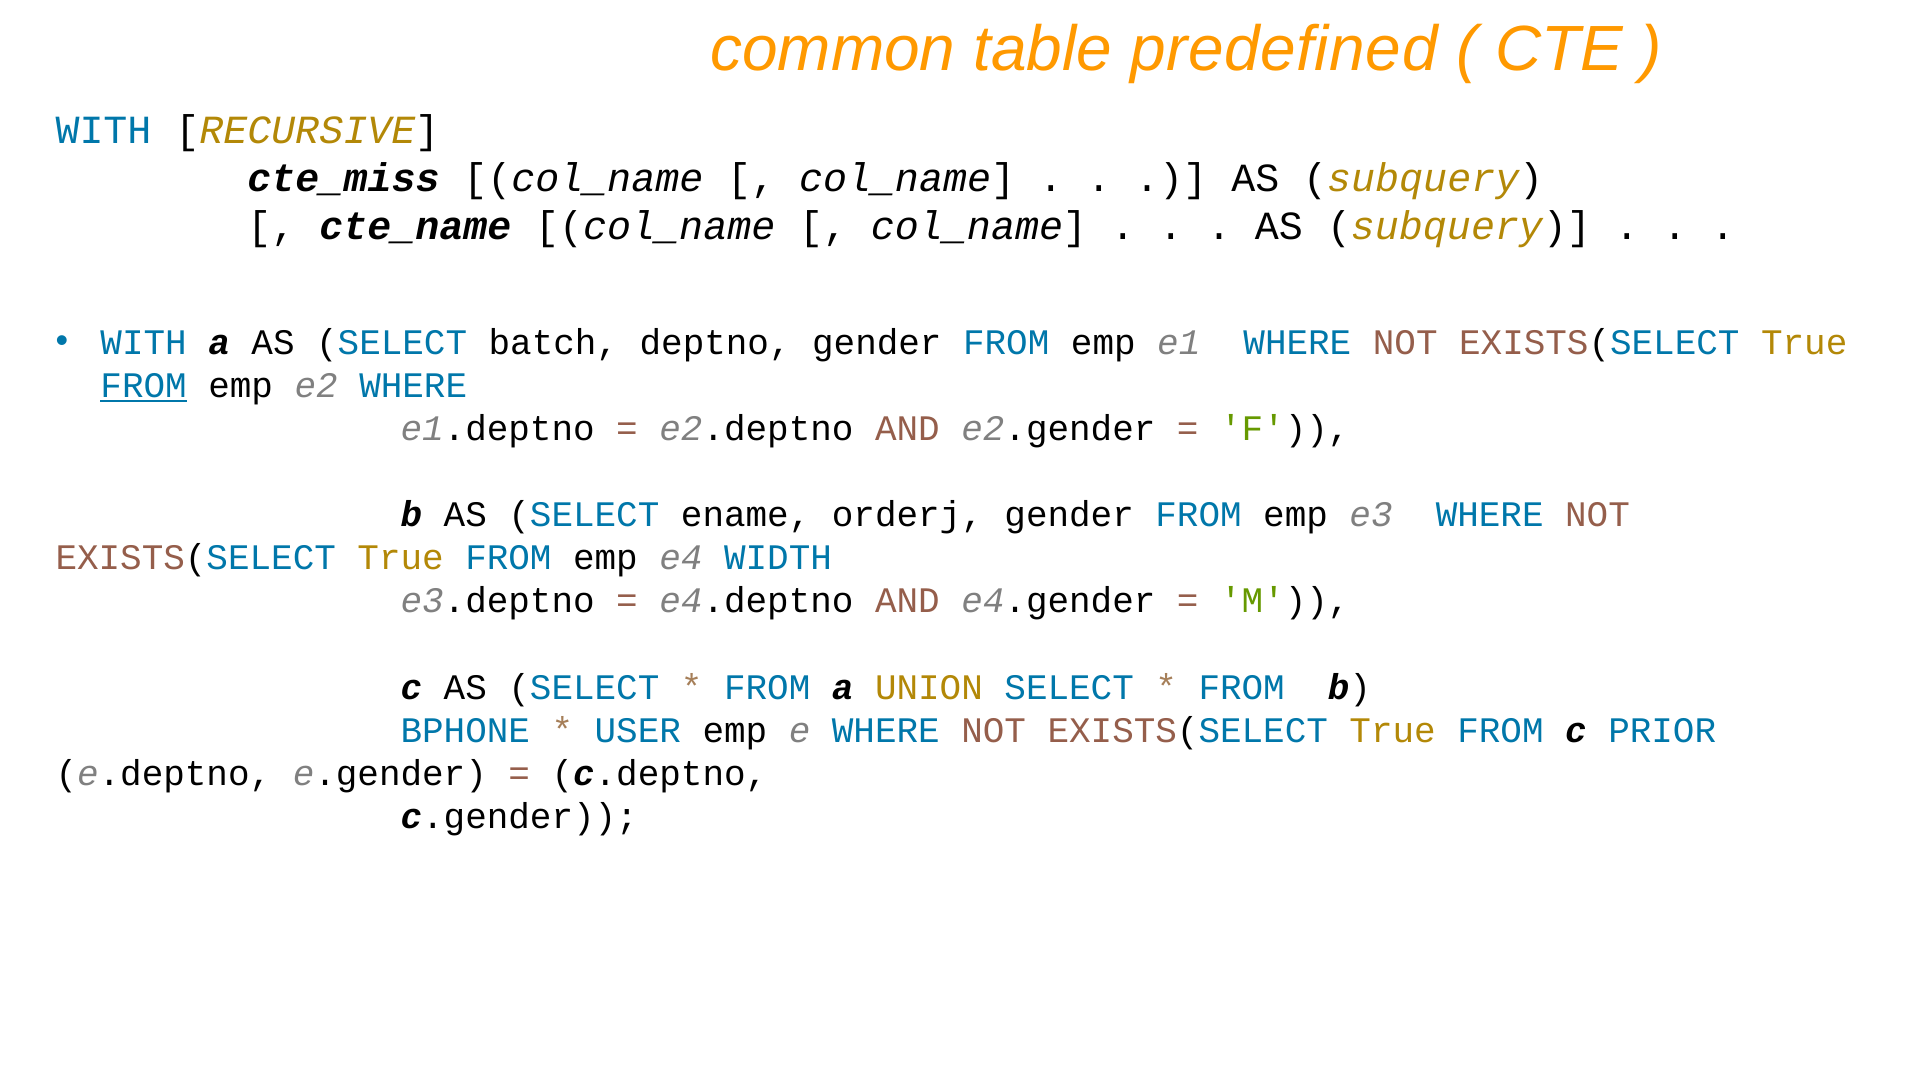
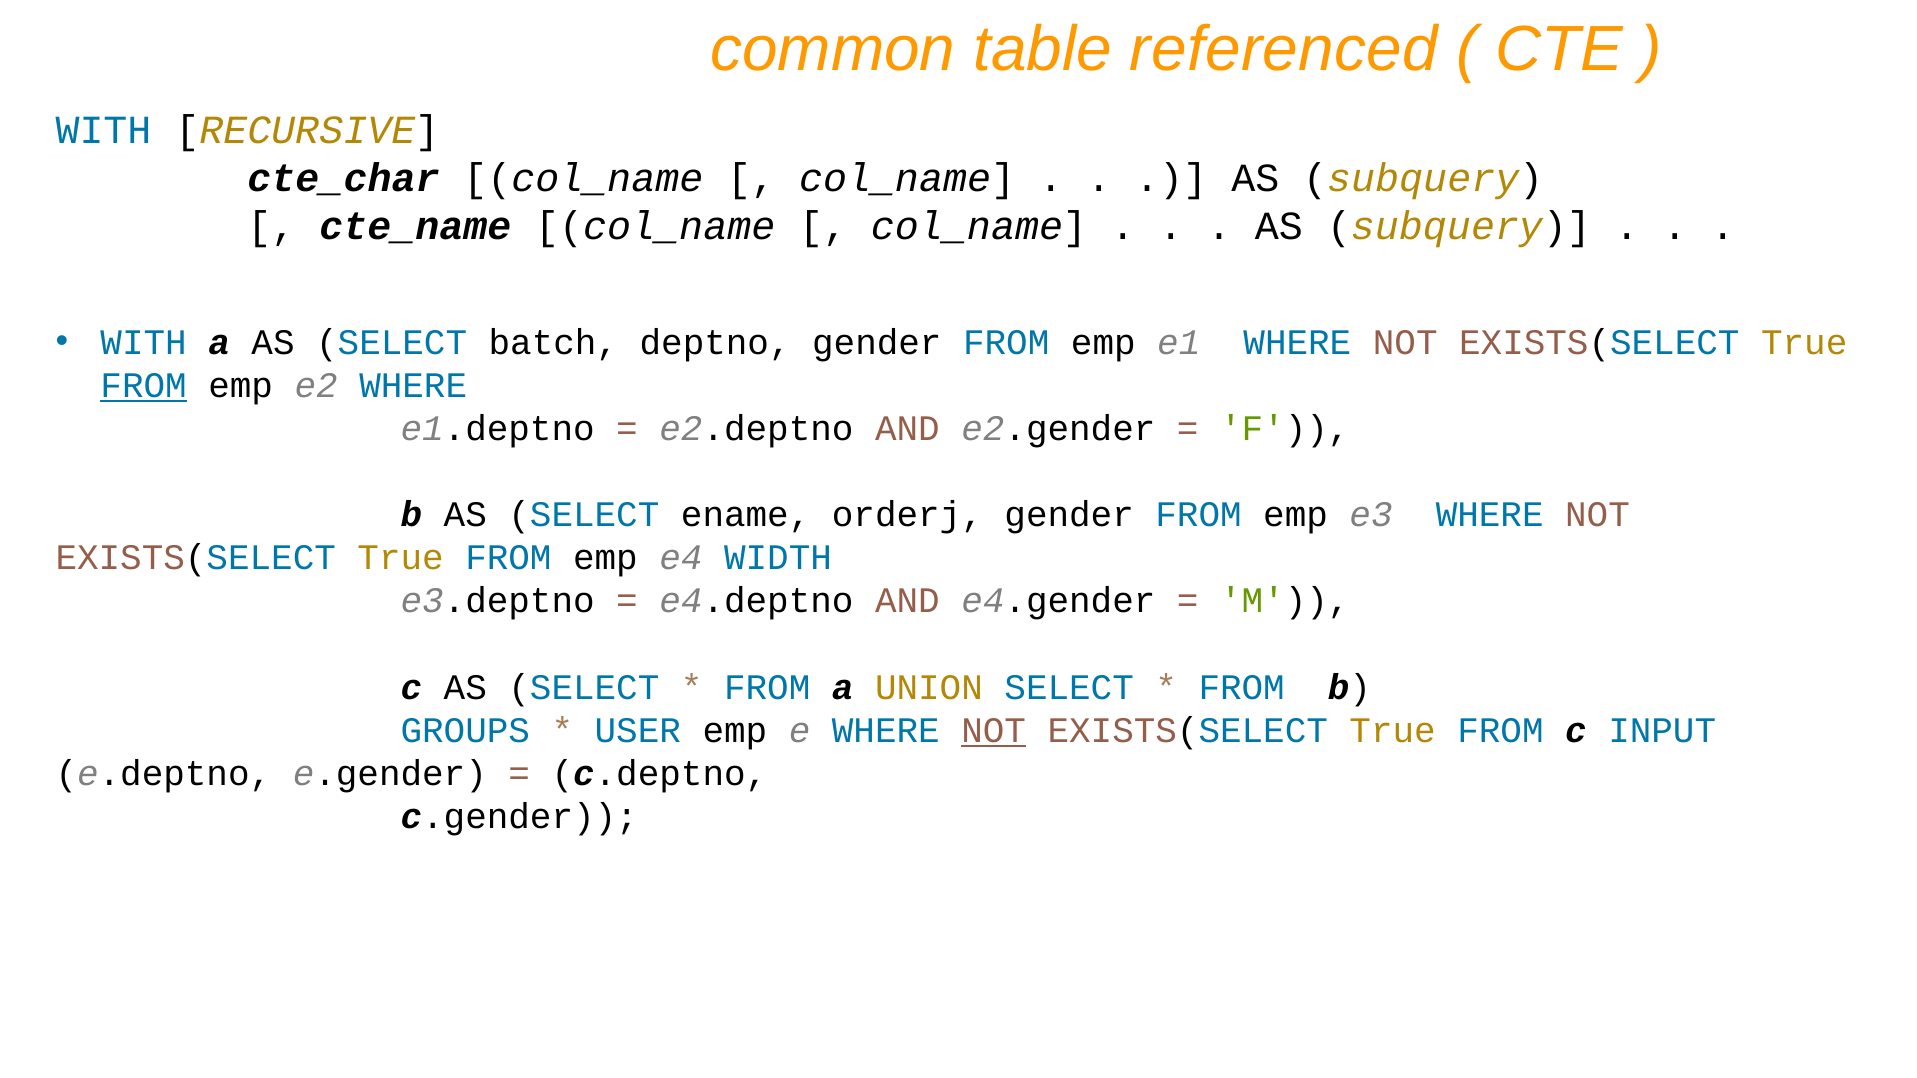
predefined: predefined -> referenced (1284, 50)
cte_miss: cte_miss -> cte_char (343, 178)
BPHONE: BPHONE -> GROUPS (465, 731)
NOT underline: none -> present (994, 731)
PRIOR: PRIOR -> INPUT (1662, 731)
